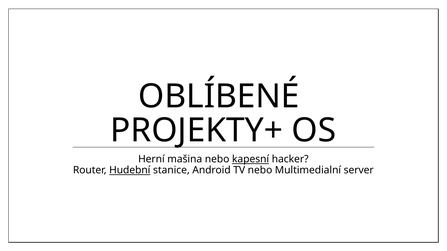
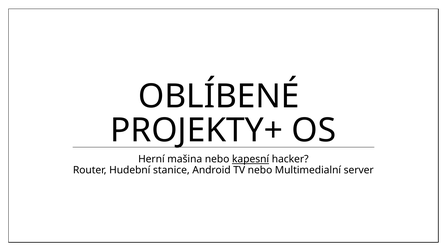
Hudební underline: present -> none (130, 171)
